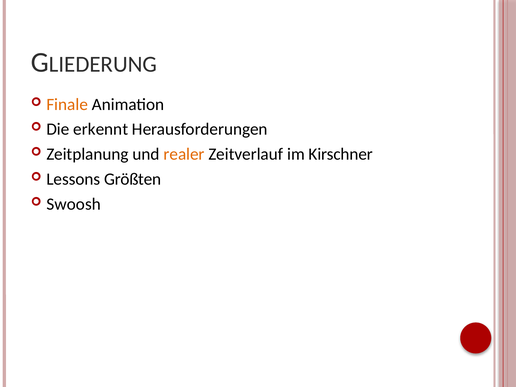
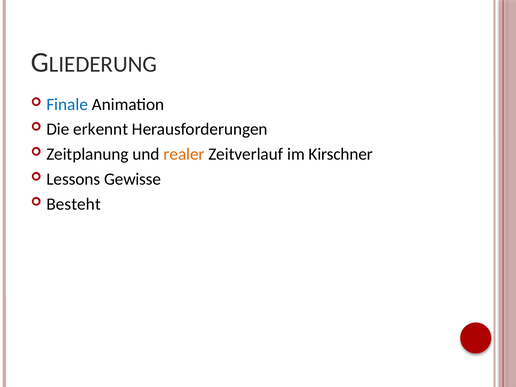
Finale colour: orange -> blue (67, 104)
Größten: Größten -> Gewisse (133, 179)
Swoosh: Swoosh -> Besteht (74, 204)
